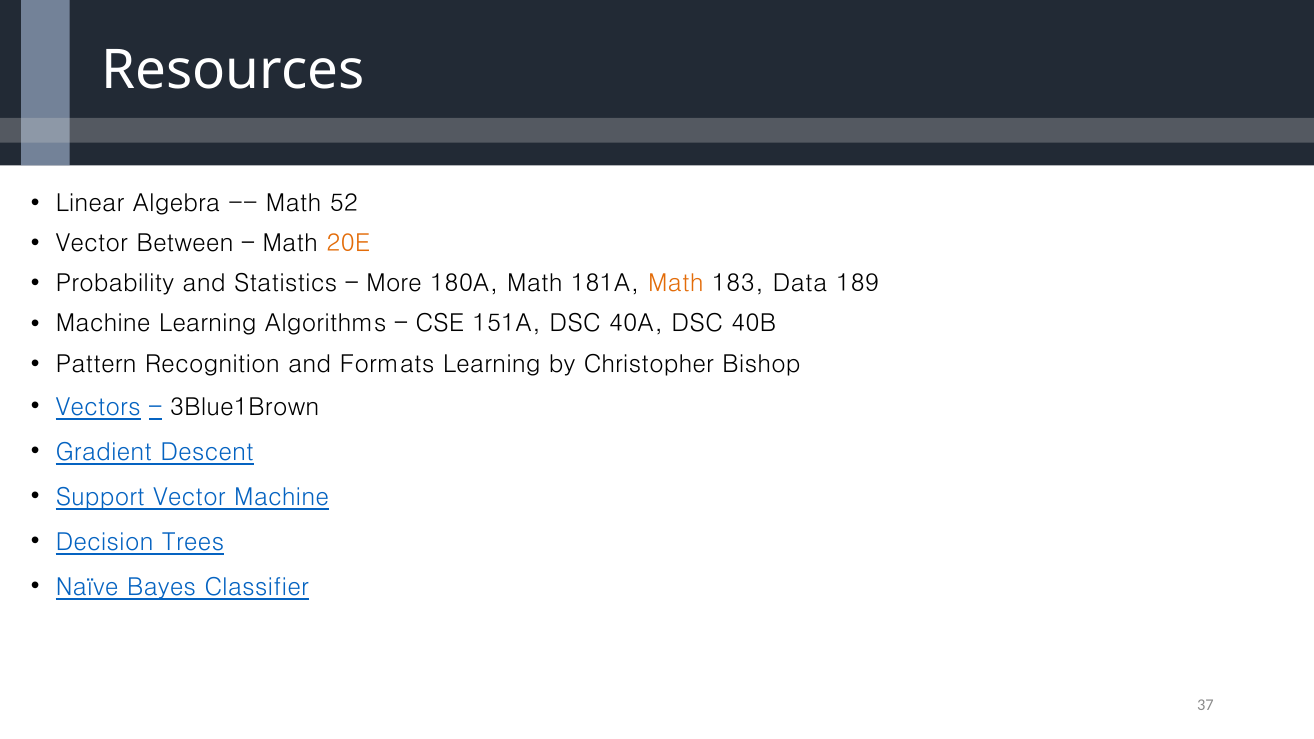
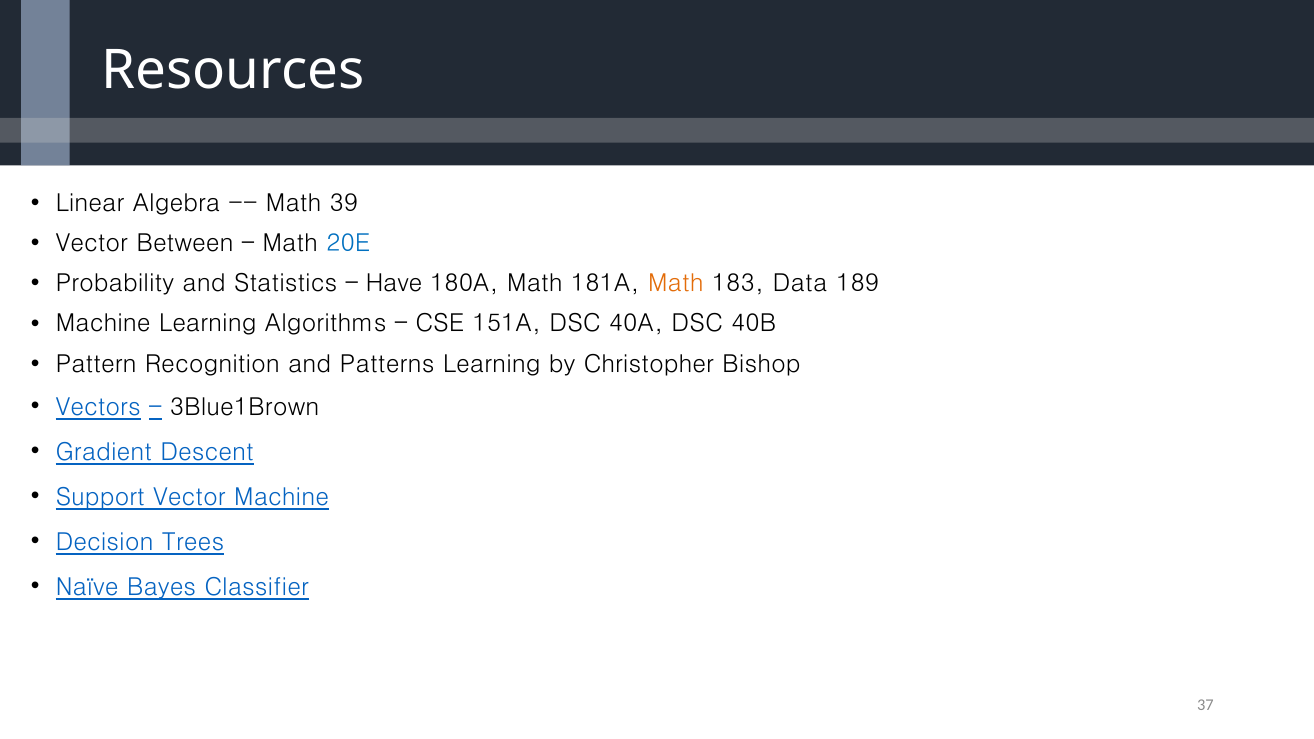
52: 52 -> 39 (344, 203)
20E colour: orange -> blue (348, 243)
More: More -> Have (394, 284)
Formats: Formats -> Patterns (387, 364)
